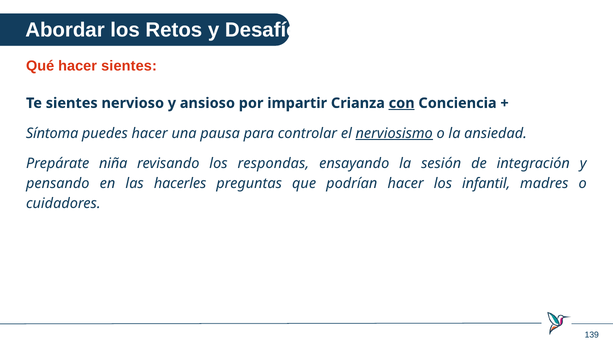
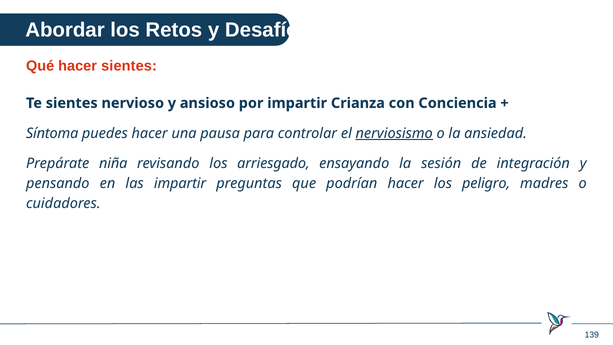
con underline: present -> none (402, 103)
respondas: respondas -> arriesgado (273, 163)
las hacerles: hacerles -> impartir (180, 183)
infantil: infantil -> peligro (486, 183)
